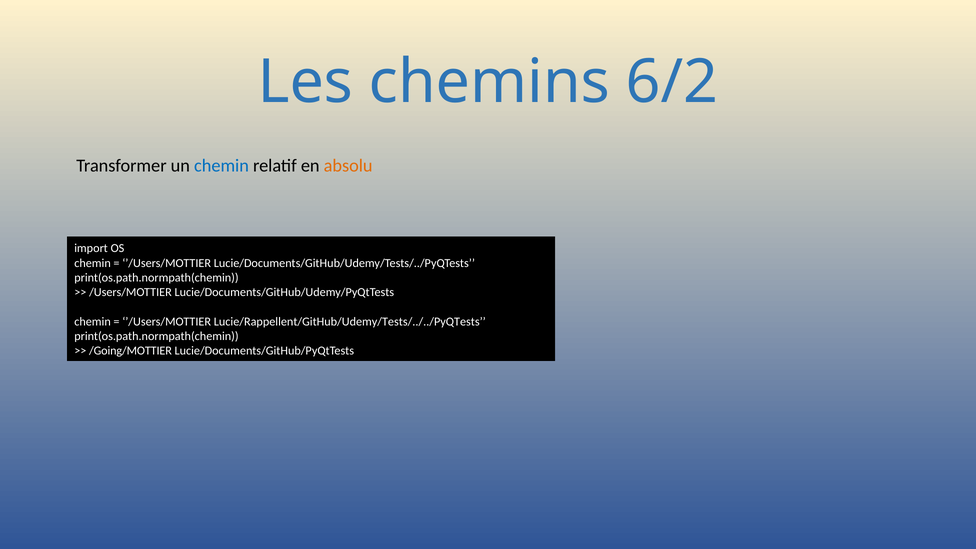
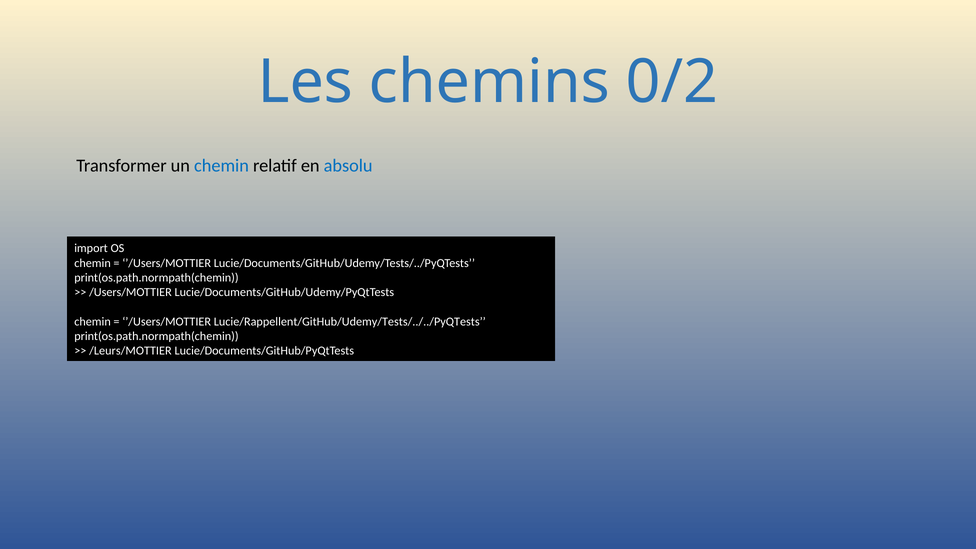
6/2: 6/2 -> 0/2 (672, 82)
absolu colour: orange -> blue (348, 166)
/Going/MOTTIER: /Going/MOTTIER -> /Leurs/MOTTIER (130, 351)
